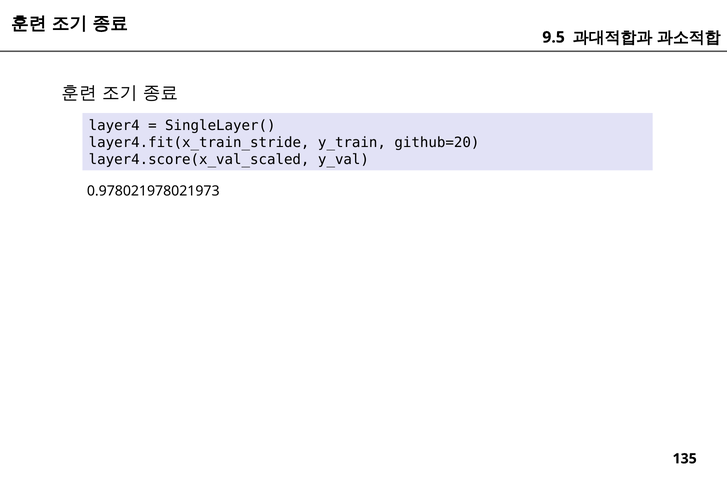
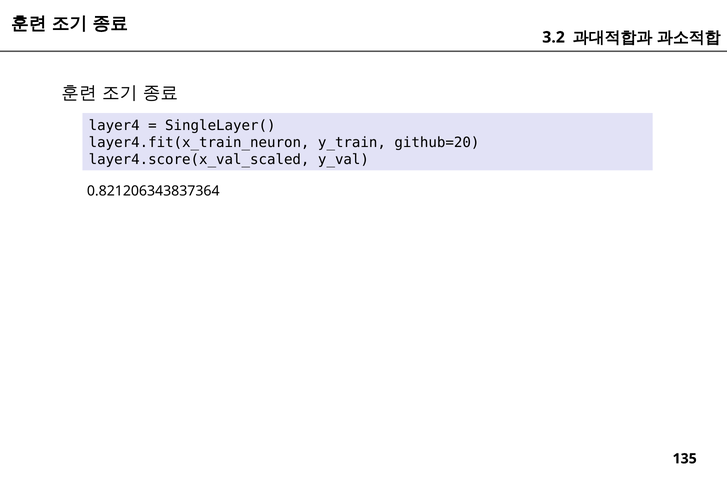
9.5: 9.5 -> 3.2 (554, 37)
layer4.fit(x_train_stride: layer4.fit(x_train_stride -> layer4.fit(x_train_neuron (199, 143)
0.978021978021973: 0.978021978021973 -> 0.821206343837364 (153, 191)
